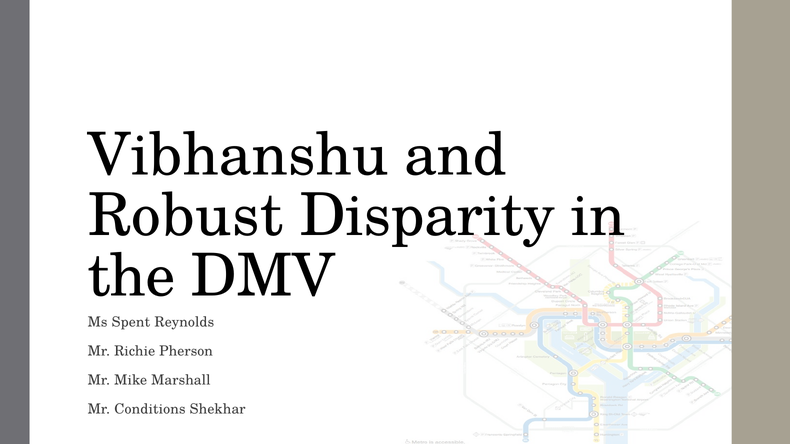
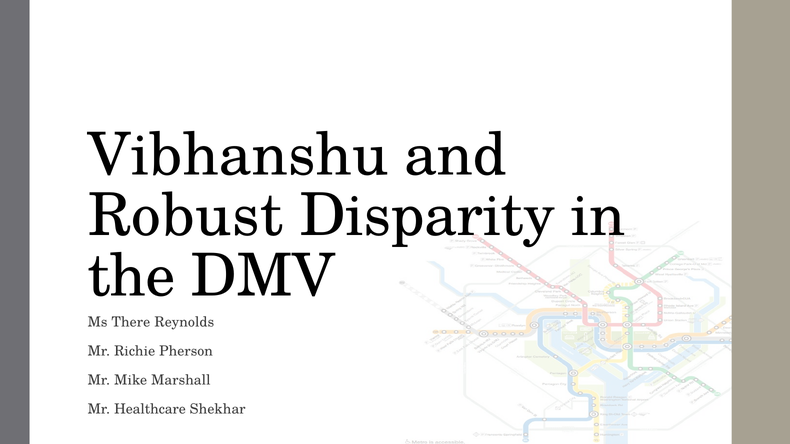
Spent: Spent -> There (131, 322)
Conditions: Conditions -> Healthcare (150, 410)
